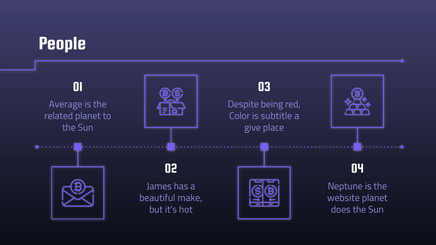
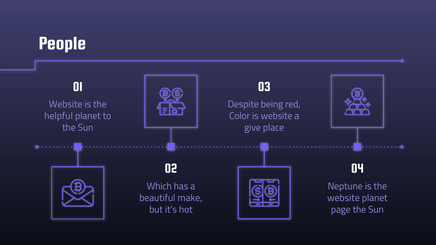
Average: Average -> Website (66, 104)
related: related -> helpful (59, 116)
is subtitle: subtitle -> website (277, 116)
James: James -> Which (159, 186)
does: does -> page (341, 210)
